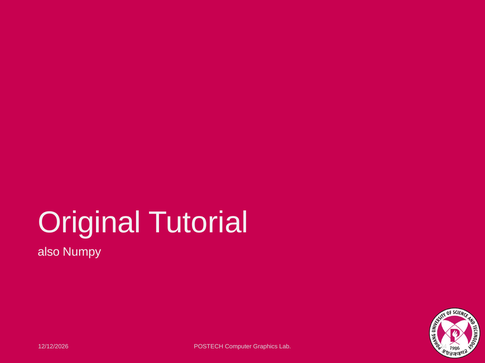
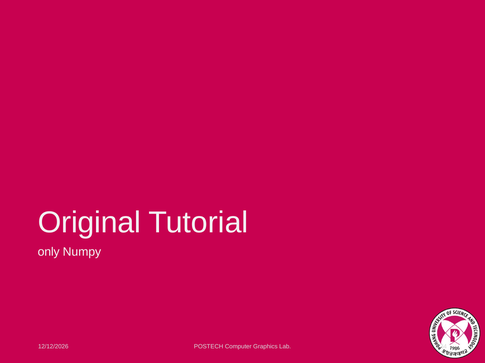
also: also -> only (49, 252)
